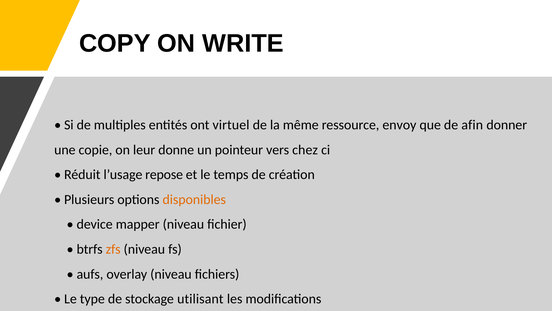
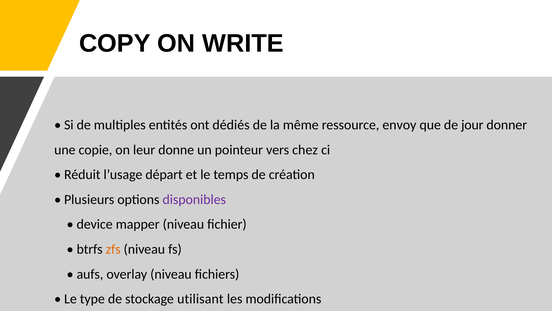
virtuel: virtuel -> dédiés (231, 125)
afin: afin -> jour (472, 125)
repose: repose -> départ (164, 174)
disponibles colour: orange -> purple (194, 199)
